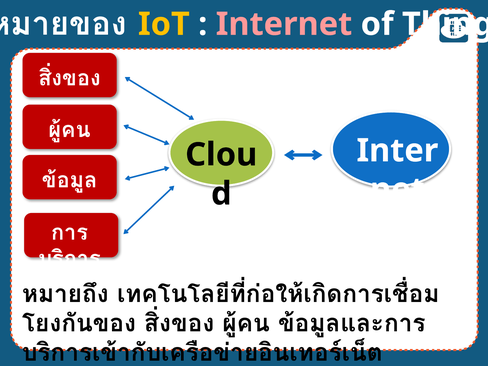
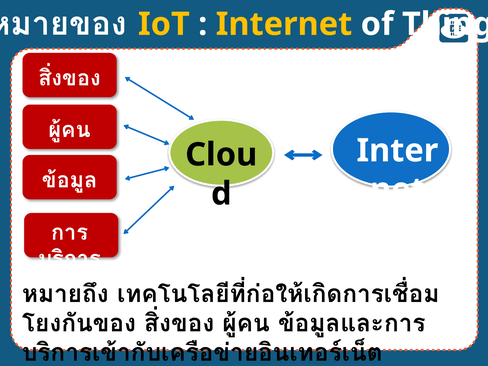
Internet colour: pink -> yellow (284, 24)
